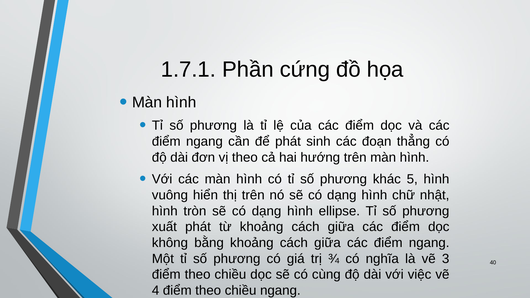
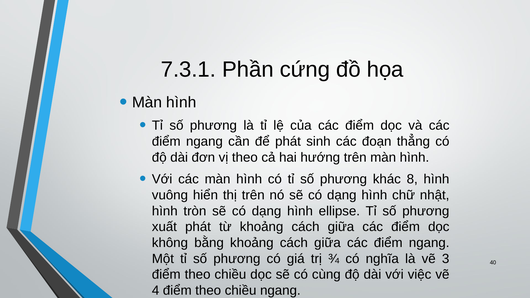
1.7.1: 1.7.1 -> 7.3.1 (188, 69)
5: 5 -> 8 (412, 179)
